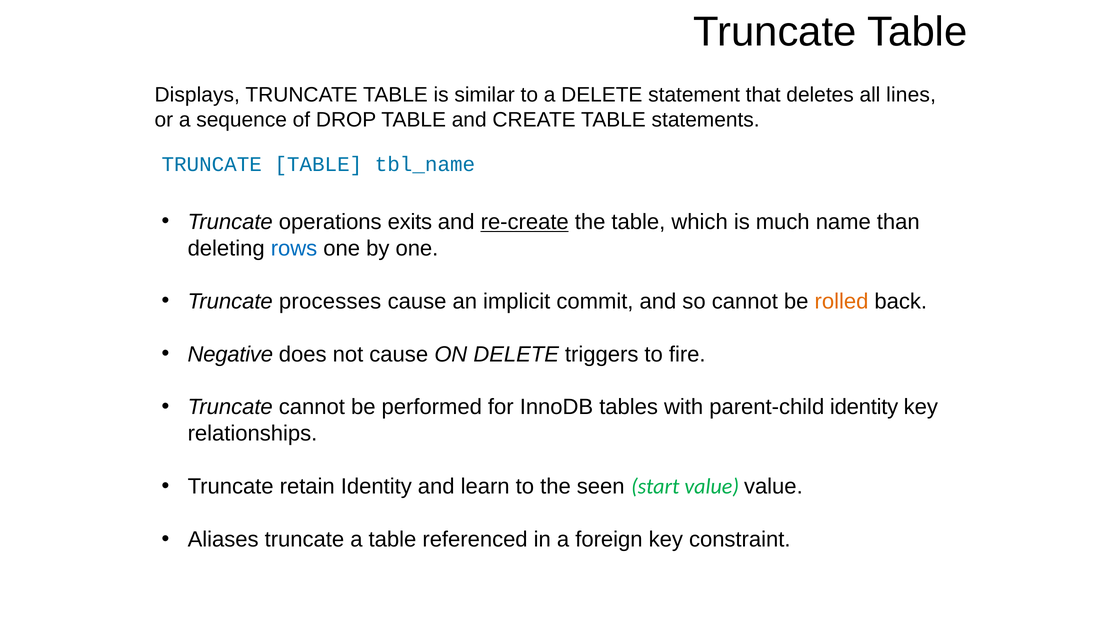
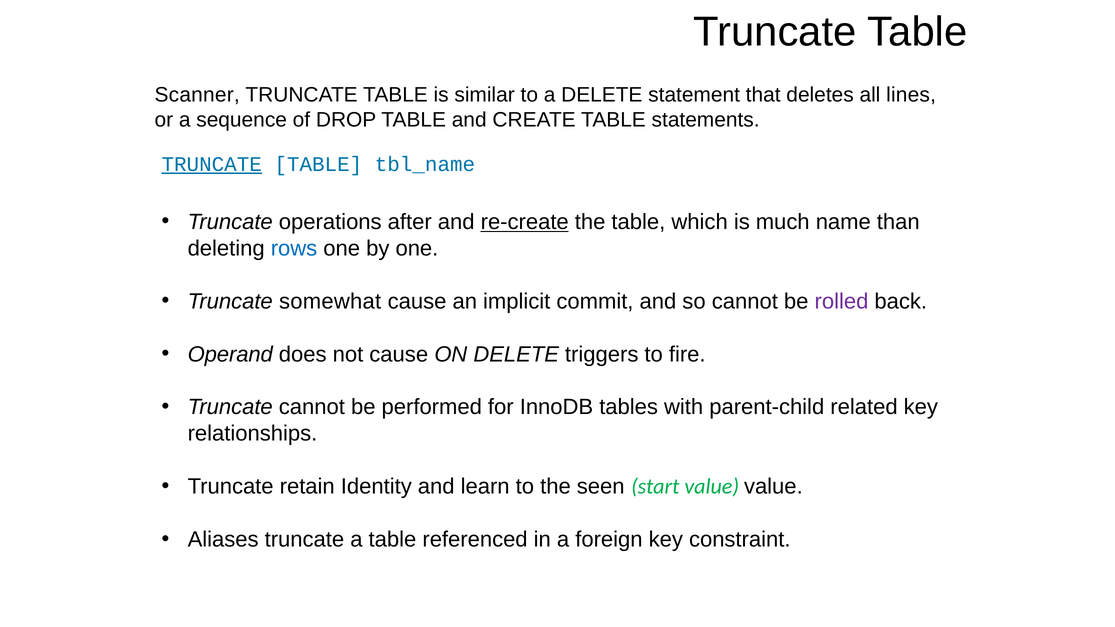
Displays: Displays -> Scanner (197, 95)
TRUNCATE underline: none -> present (212, 164)
exits: exits -> after (410, 222)
processes: processes -> somewhat (330, 301)
rolled colour: orange -> purple (842, 301)
Negative: Negative -> Operand (230, 354)
parent-child identity: identity -> related (864, 407)
